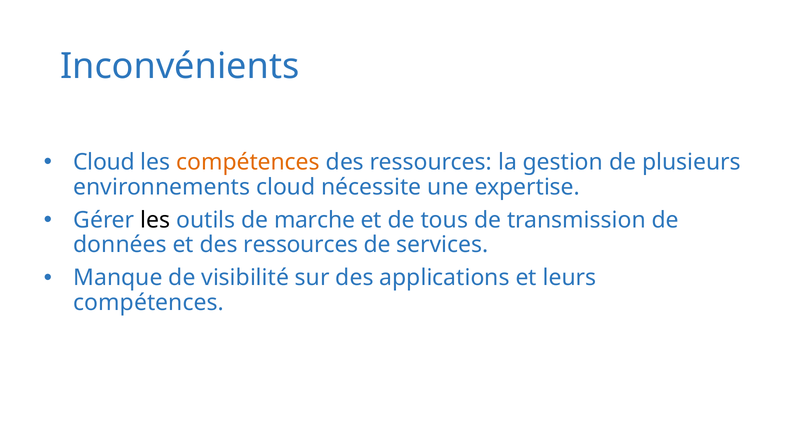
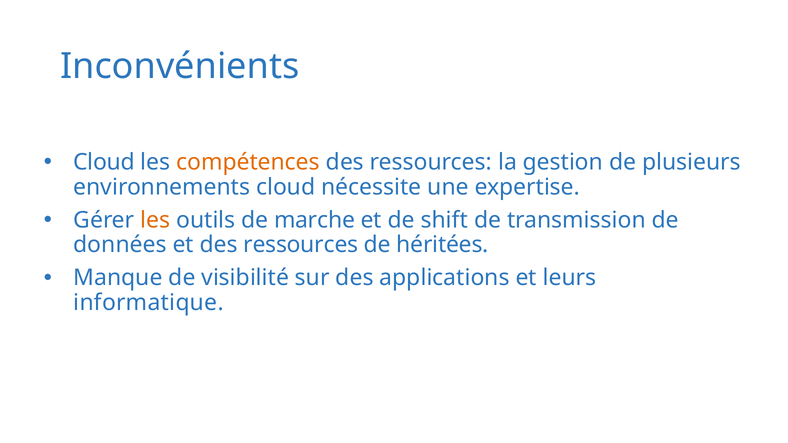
les colour: black -> orange (155, 220)
tous: tous -> shift (444, 220)
services: services -> héritées (443, 245)
compétences: compétences -> informatique (149, 303)
